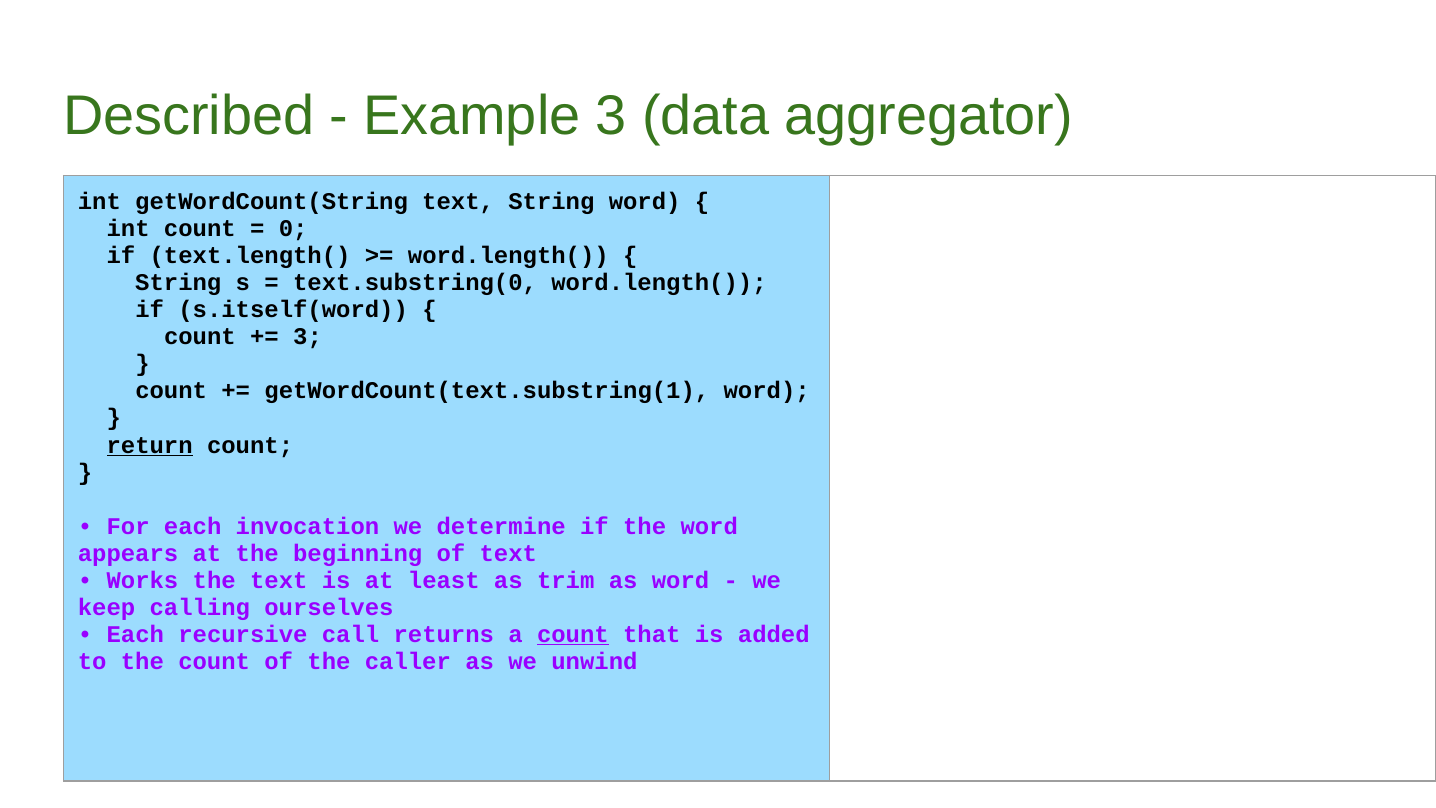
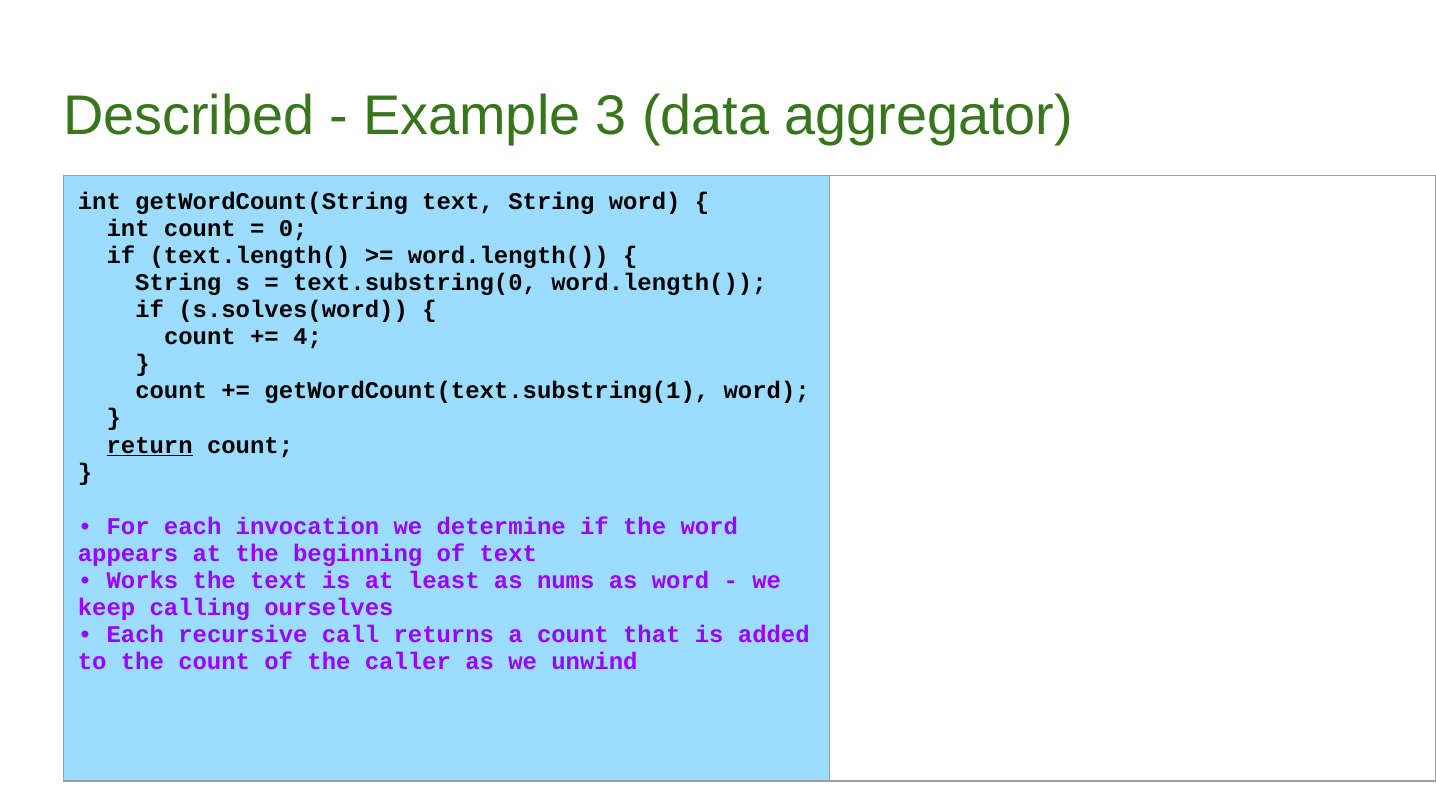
s.itself(word: s.itself(word -> s.solves(word (293, 310)
3: 3 -> 4 (308, 337)
trim: trim -> nums (566, 580)
count underline: present -> none (573, 634)
